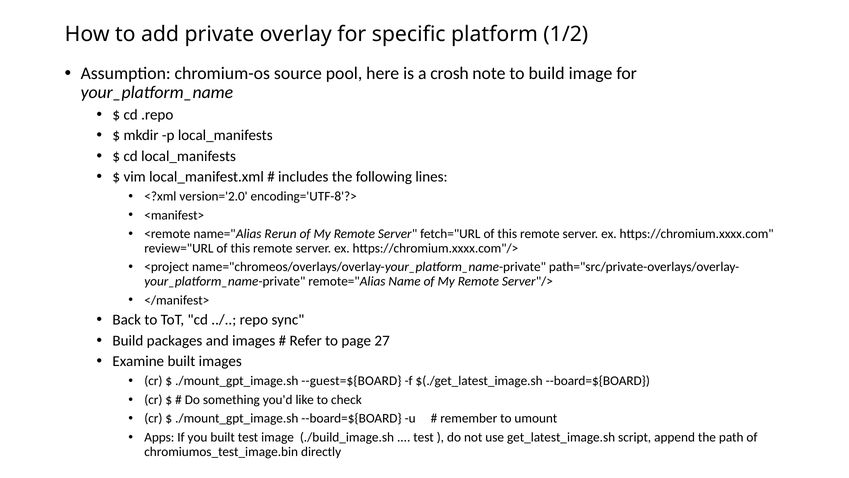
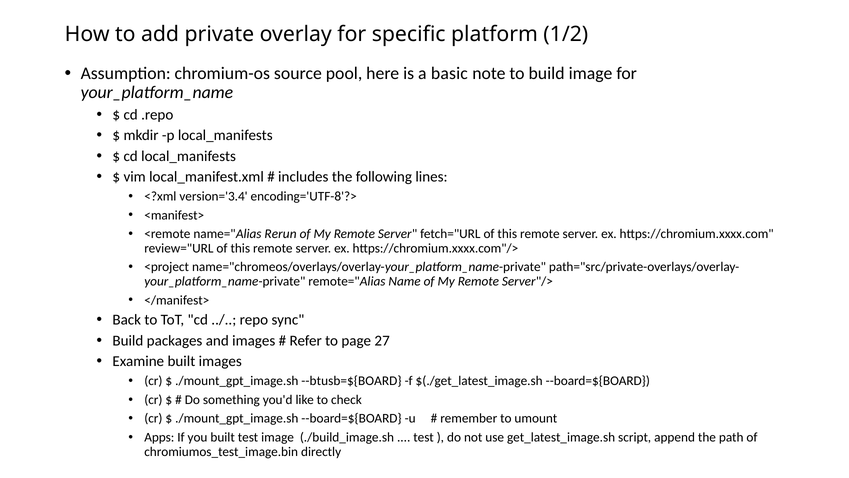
crosh: crosh -> basic (449, 73)
version='2.0: version='2.0 -> version='3.4 (213, 196)
--guest=${BOARD: --guest=${BOARD -> --btusb=${BOARD (351, 381)
